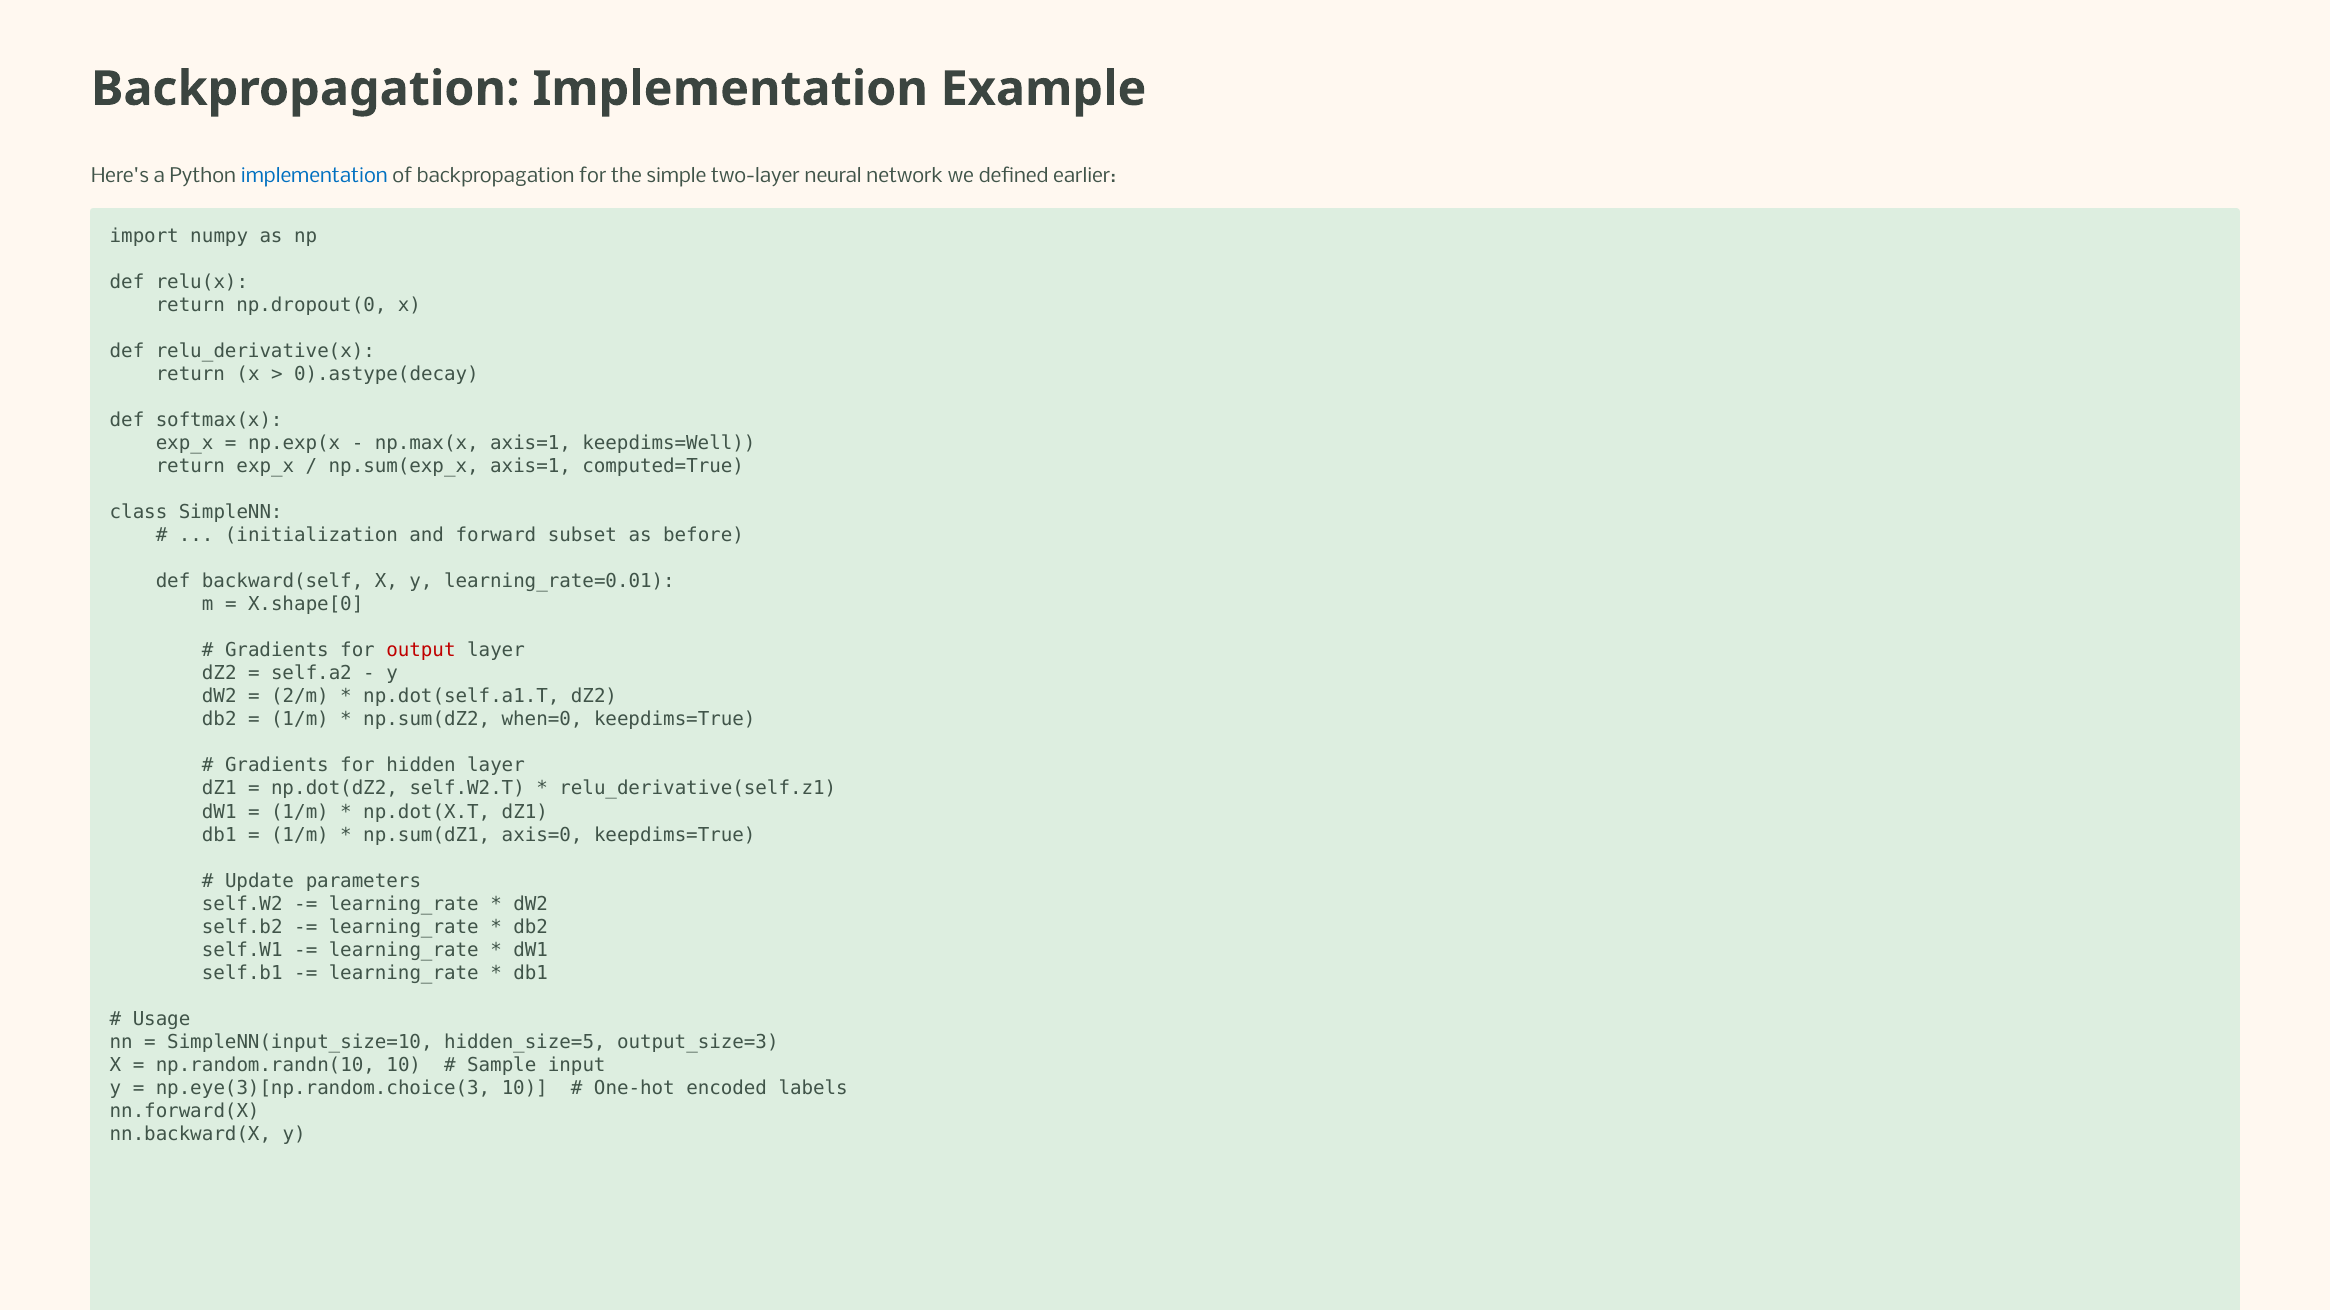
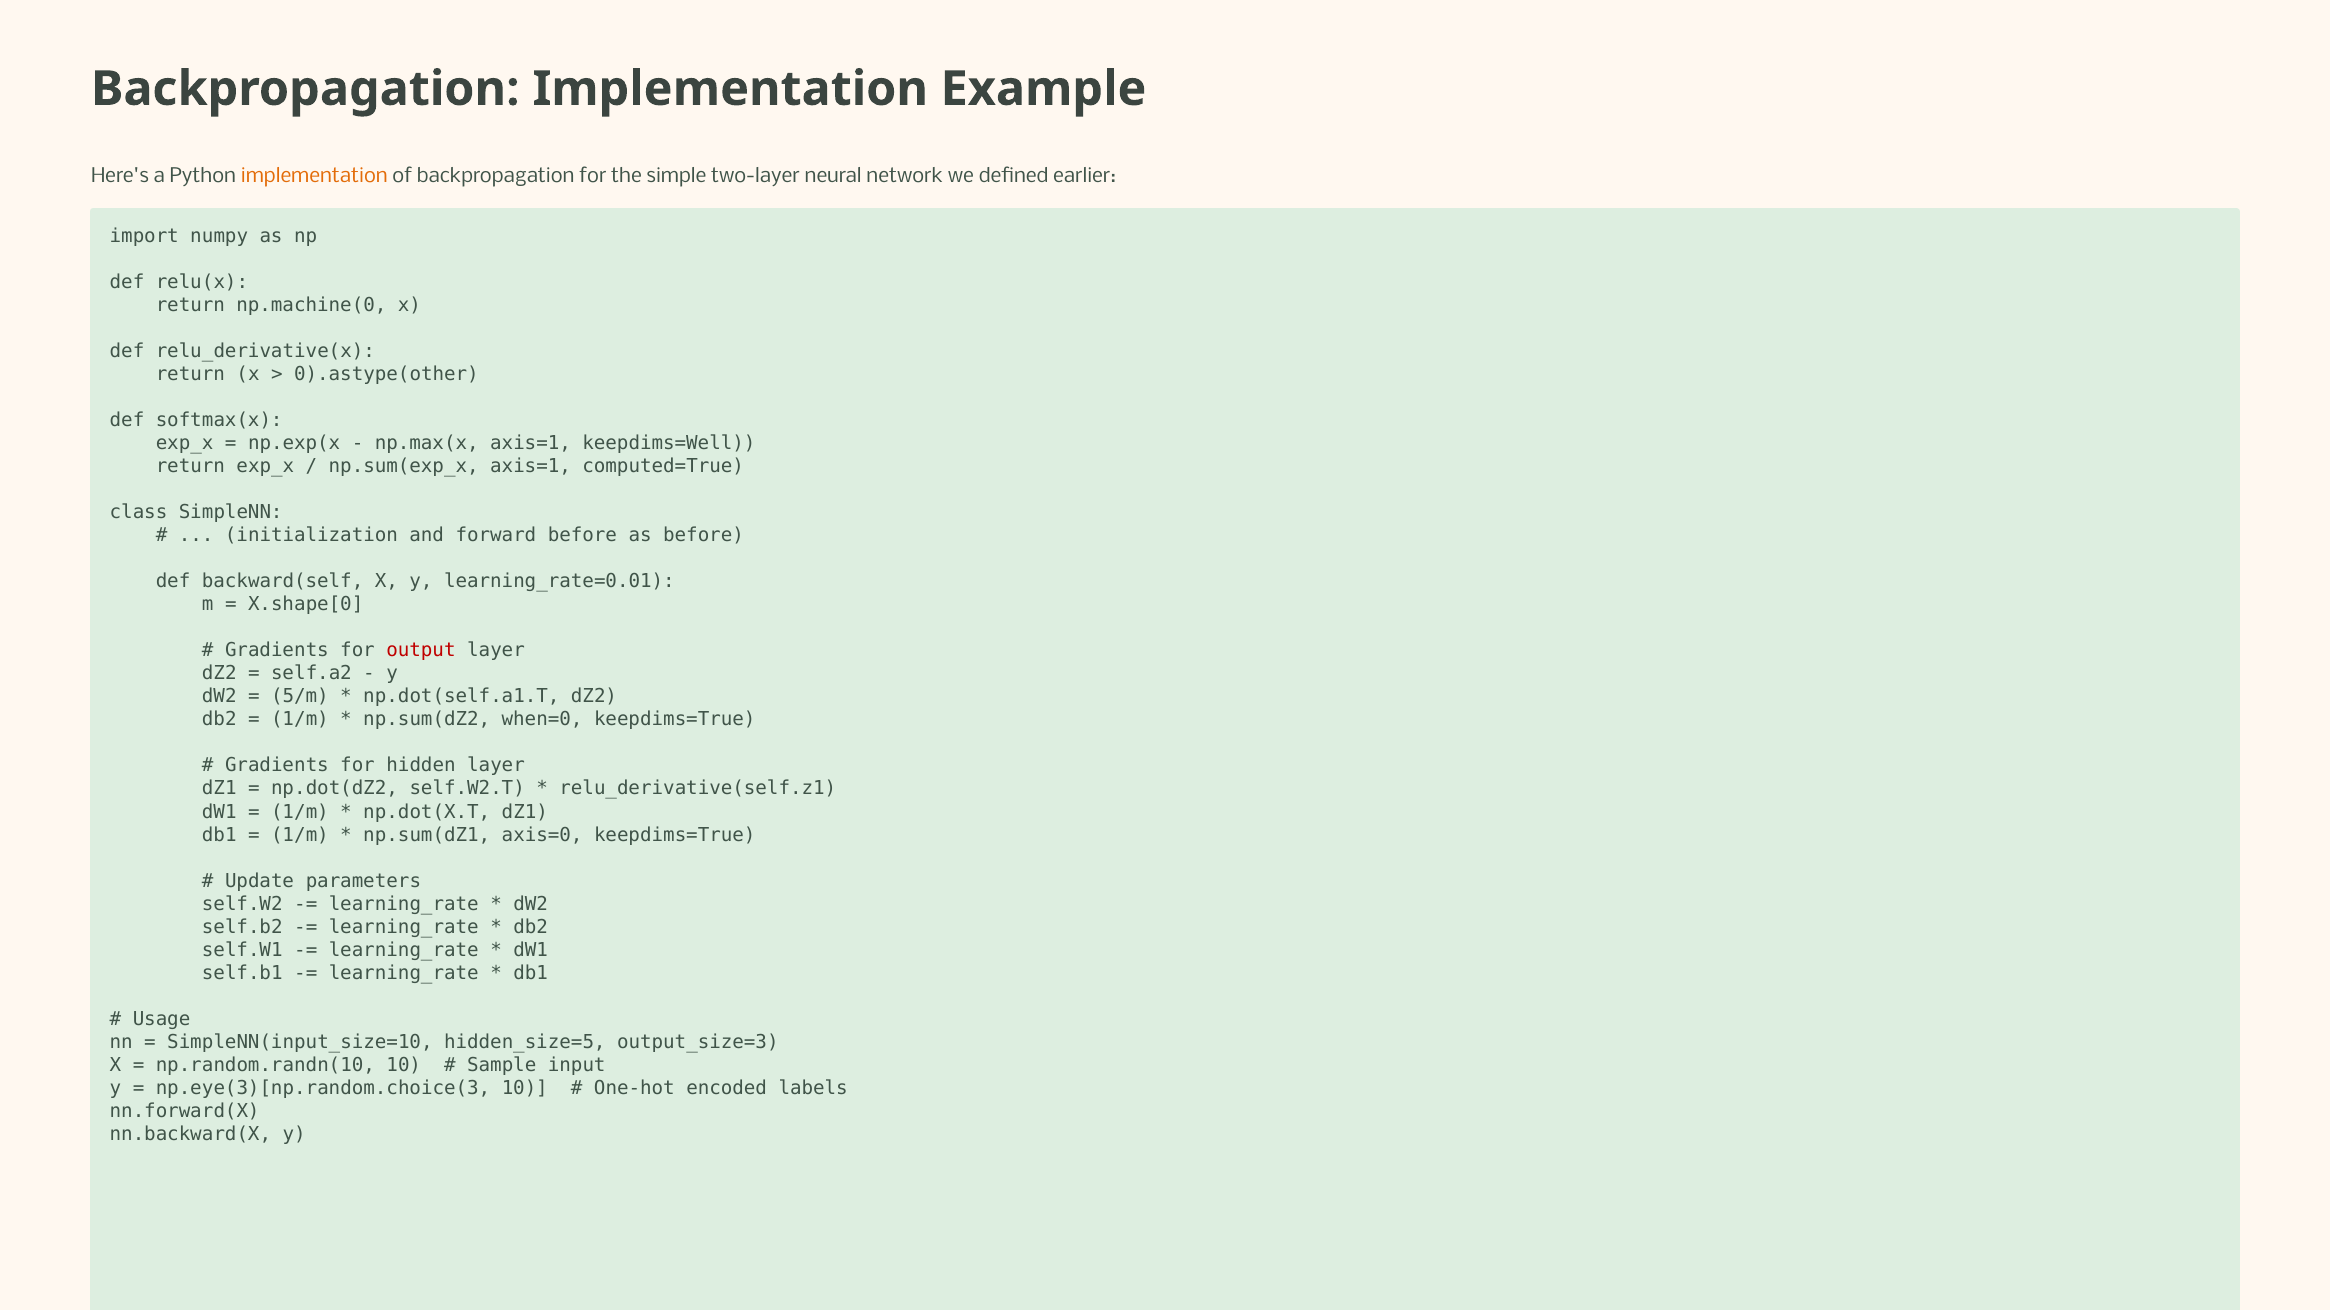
implementation colour: blue -> orange (314, 176)
np.dropout(0: np.dropout(0 -> np.machine(0 (311, 305)
0).astype(decay: 0).astype(decay -> 0).astype(other (386, 374)
forward subset: subset -> before (582, 536)
2/m: 2/m -> 5/m (300, 697)
